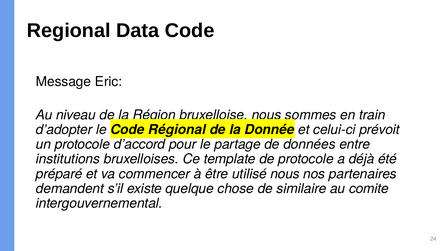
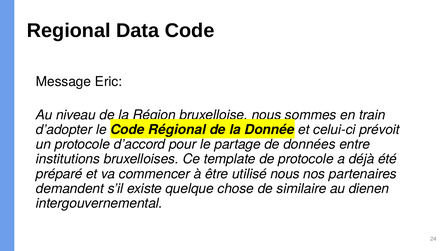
comite: comite -> dienen (369, 189)
